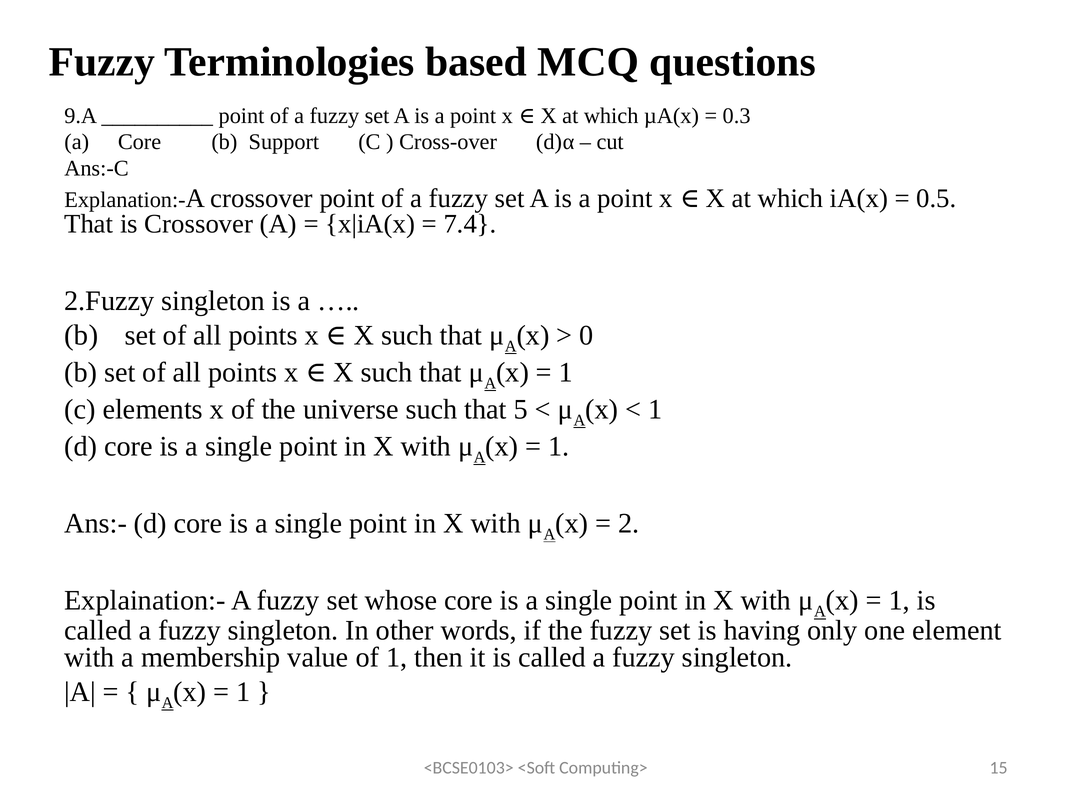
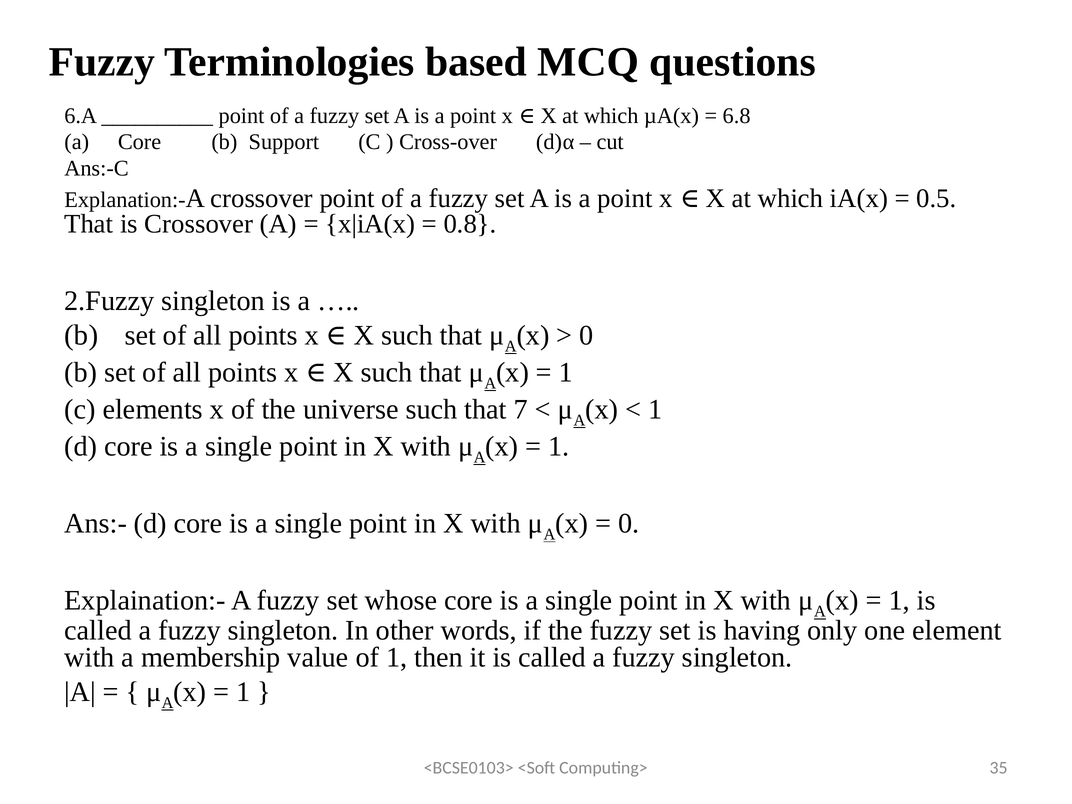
9.A: 9.A -> 6.A (81, 116)
0.3: 0.3 -> 6.8 (737, 116)
7.4: 7.4 -> 0.8 (470, 224)
5: 5 -> 7 (521, 409)
2: 2 -> 0 (629, 524)
15: 15 -> 35 (999, 768)
